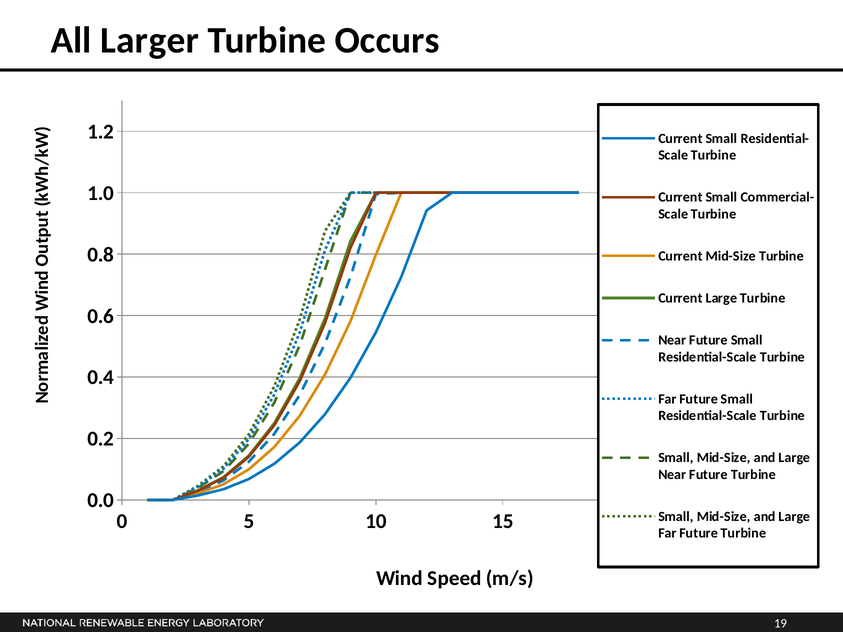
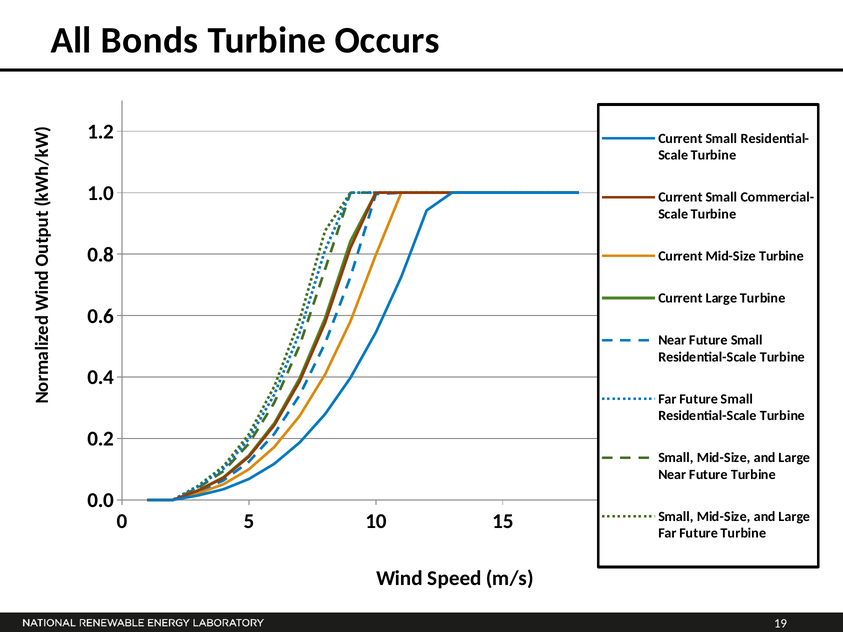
Larger: Larger -> Bonds (150, 40)
